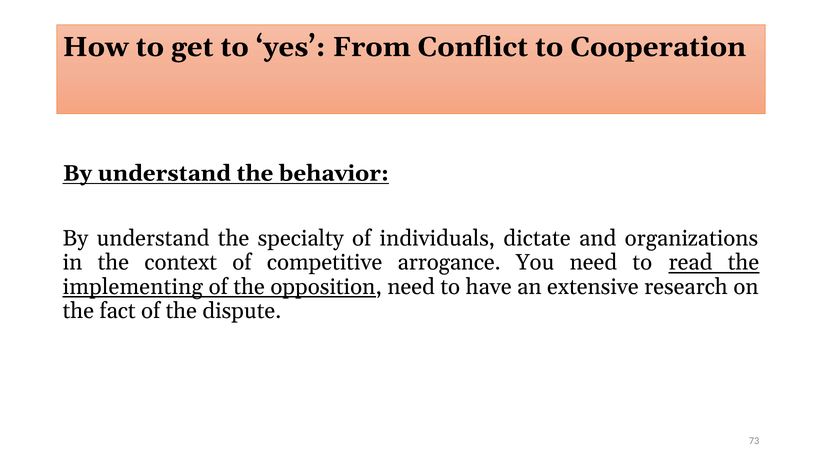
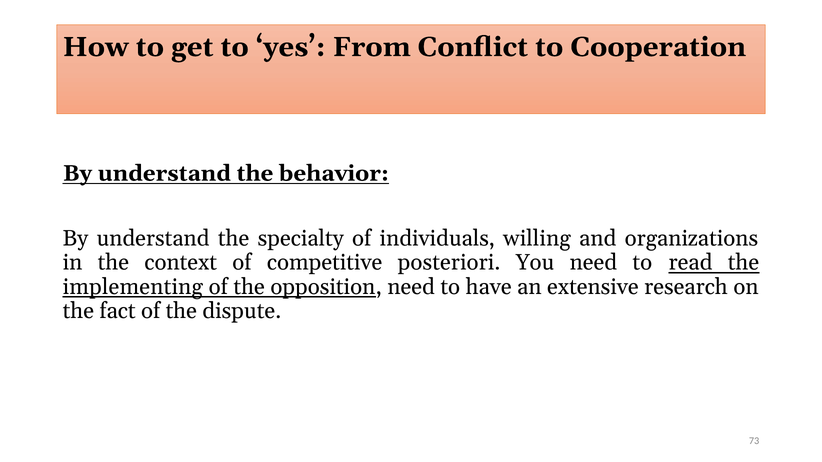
dictate: dictate -> willing (537, 239)
arrogance: arrogance -> posteriori (449, 263)
